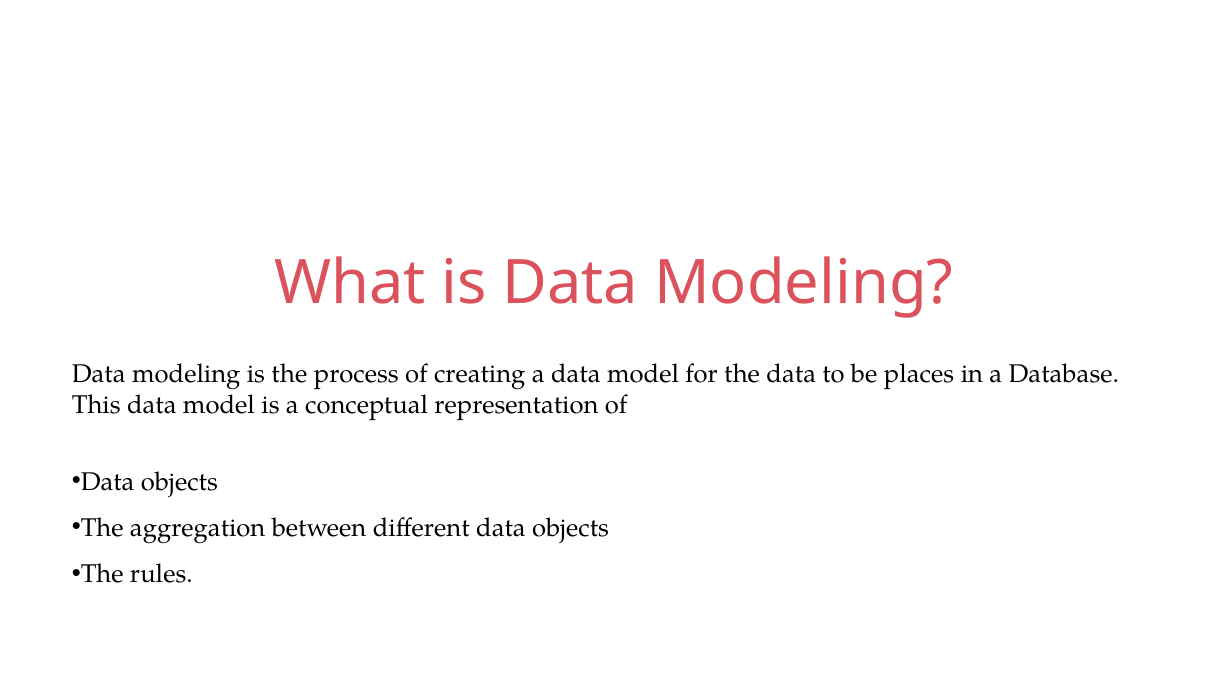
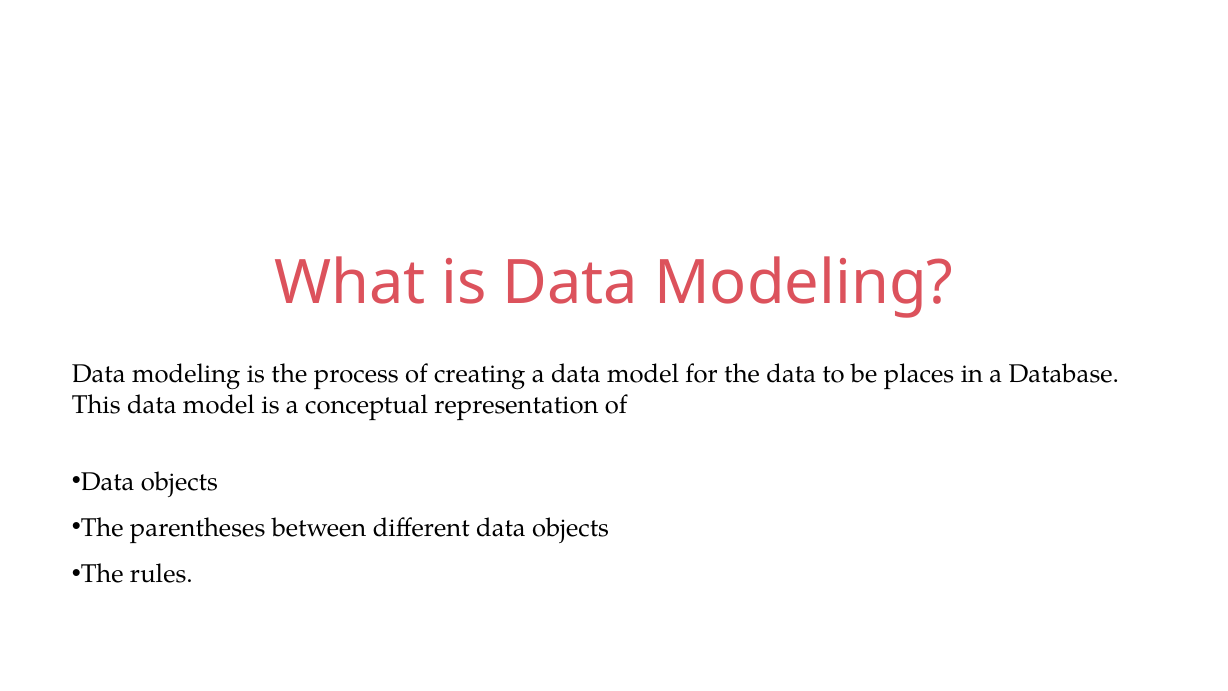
aggregation: aggregation -> parentheses (198, 528)
